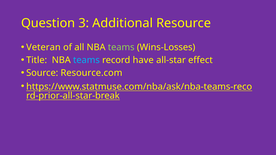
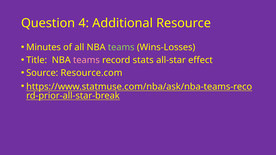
3: 3 -> 4 (84, 23)
Veteran: Veteran -> Minutes (44, 47)
teams colour: light blue -> pink (86, 60)
have: have -> stats (143, 60)
